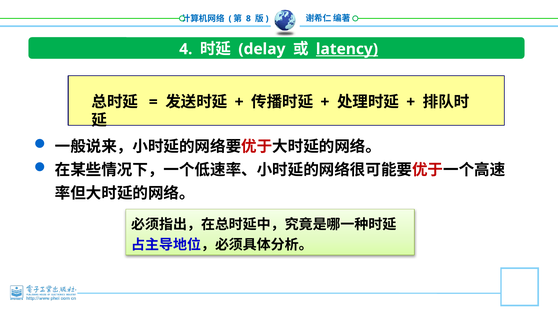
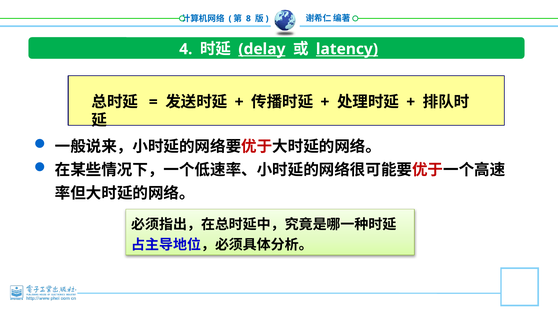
delay underline: none -> present (262, 49)
